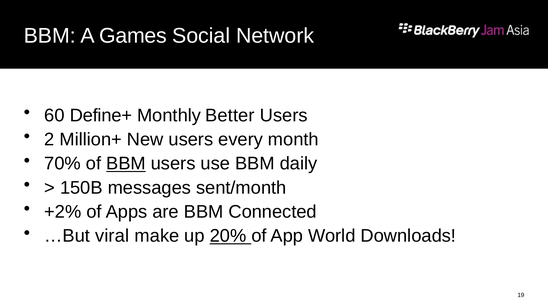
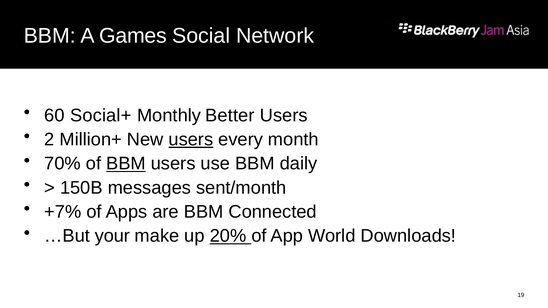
Define+: Define+ -> Social+ (101, 116)
users underline: none -> present (191, 140)
+2%: +2% -> +7% (63, 212)
viral: viral -> your (112, 236)
